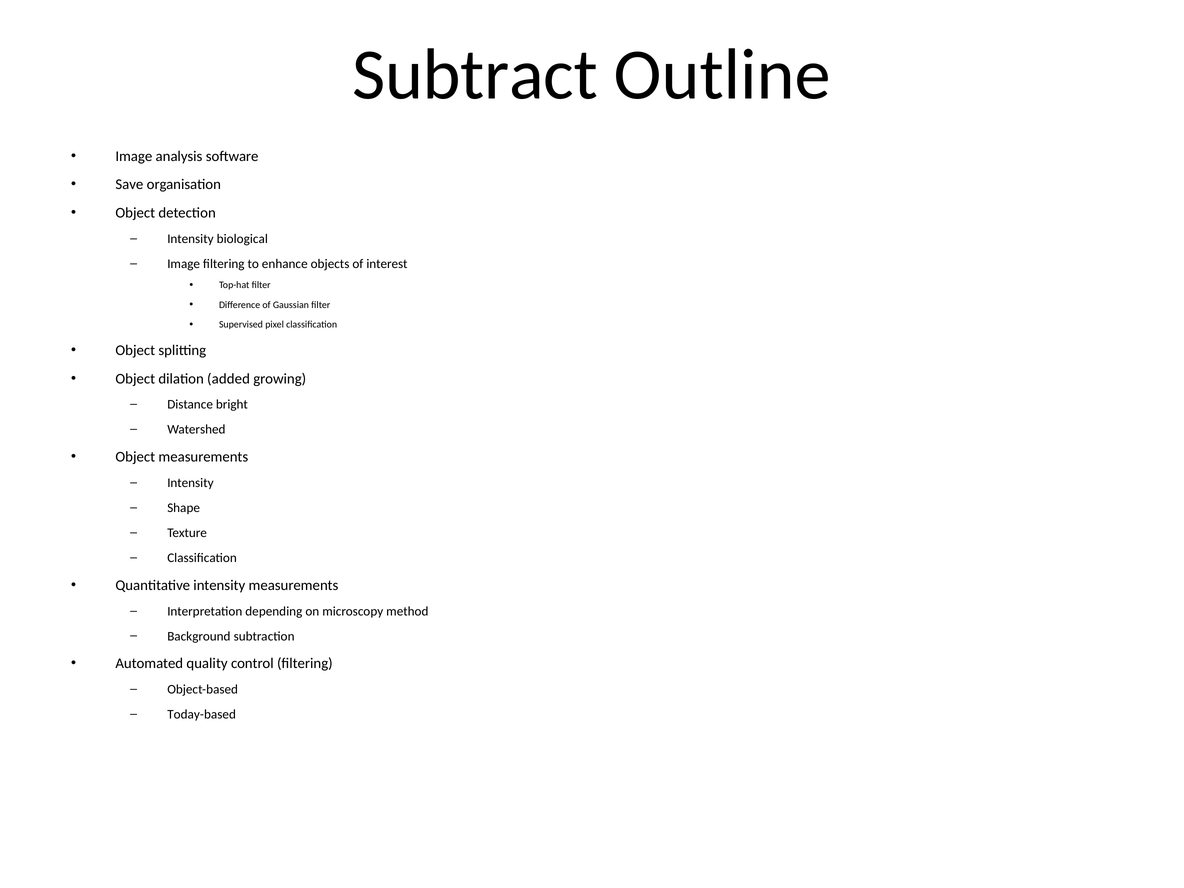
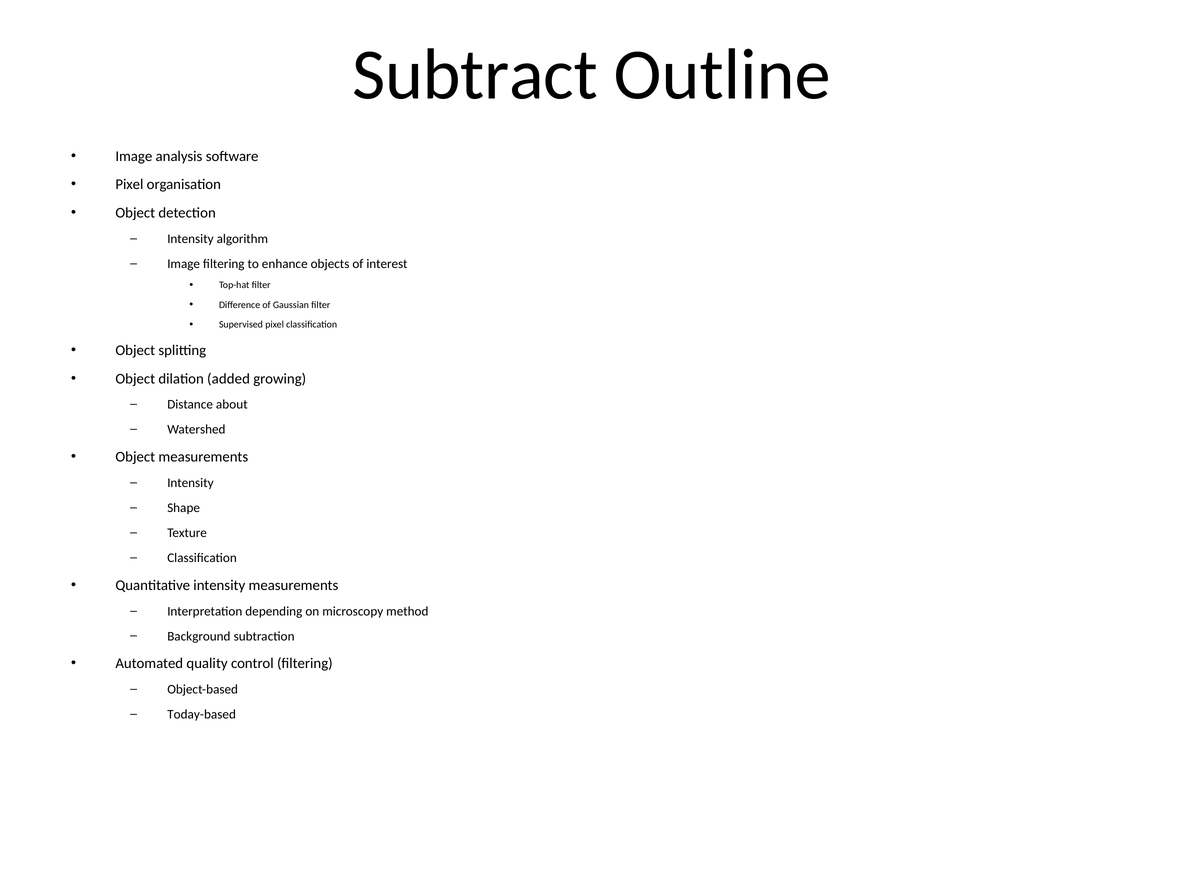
Save: Save -> Pixel (129, 185)
biological: biological -> algorithm (242, 239)
bright: bright -> about (232, 405)
